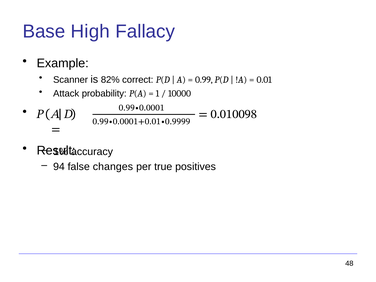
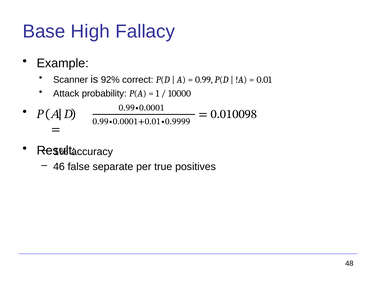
82%: 82% -> 92% (110, 80)
94: 94 -> 46 (59, 167)
changes: changes -> separate (113, 167)
